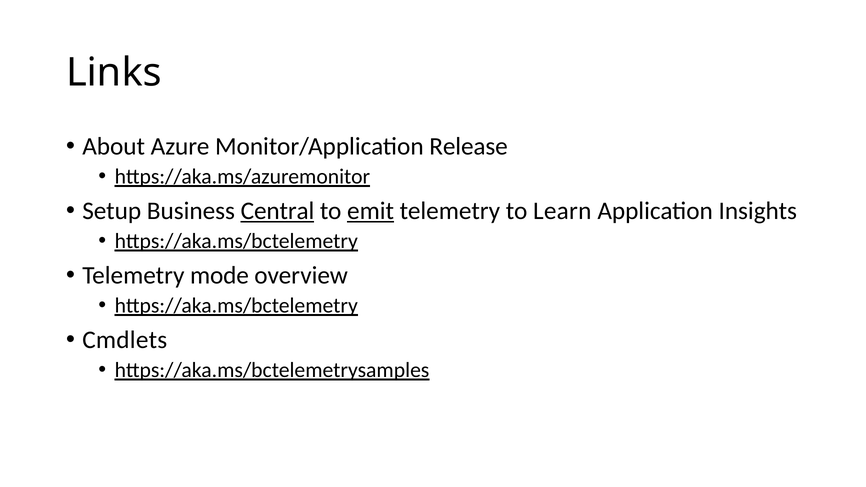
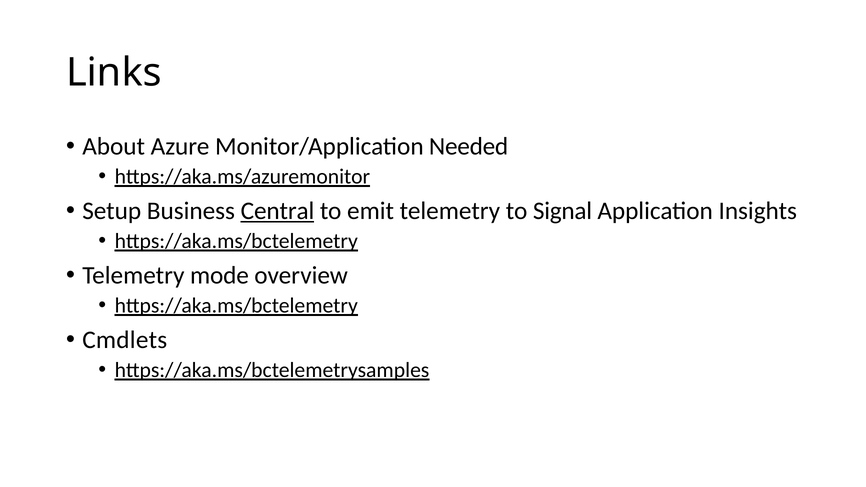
Release: Release -> Needed (469, 146)
emit underline: present -> none (371, 211)
Learn: Learn -> Signal (562, 211)
